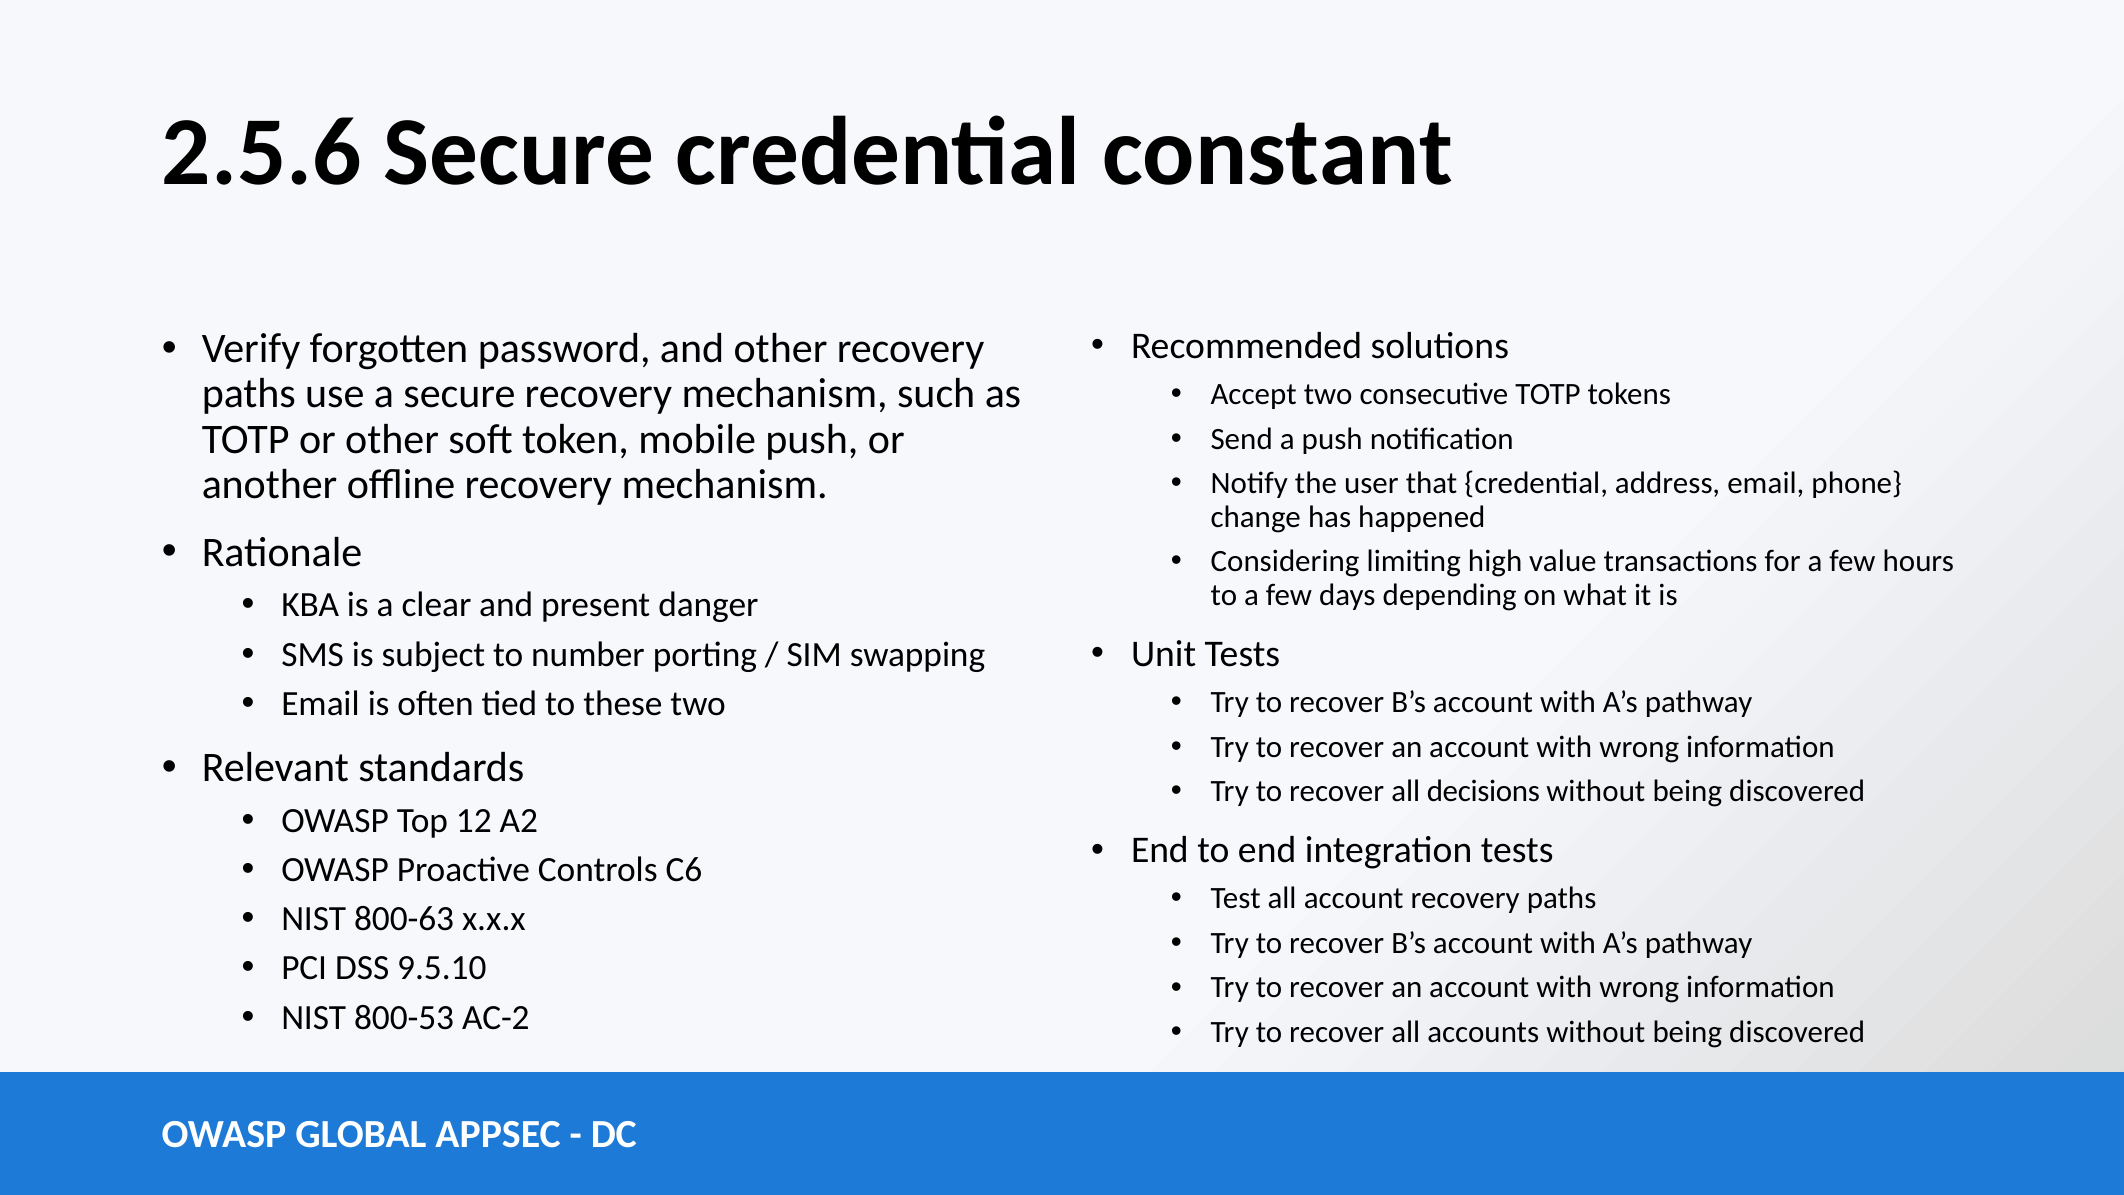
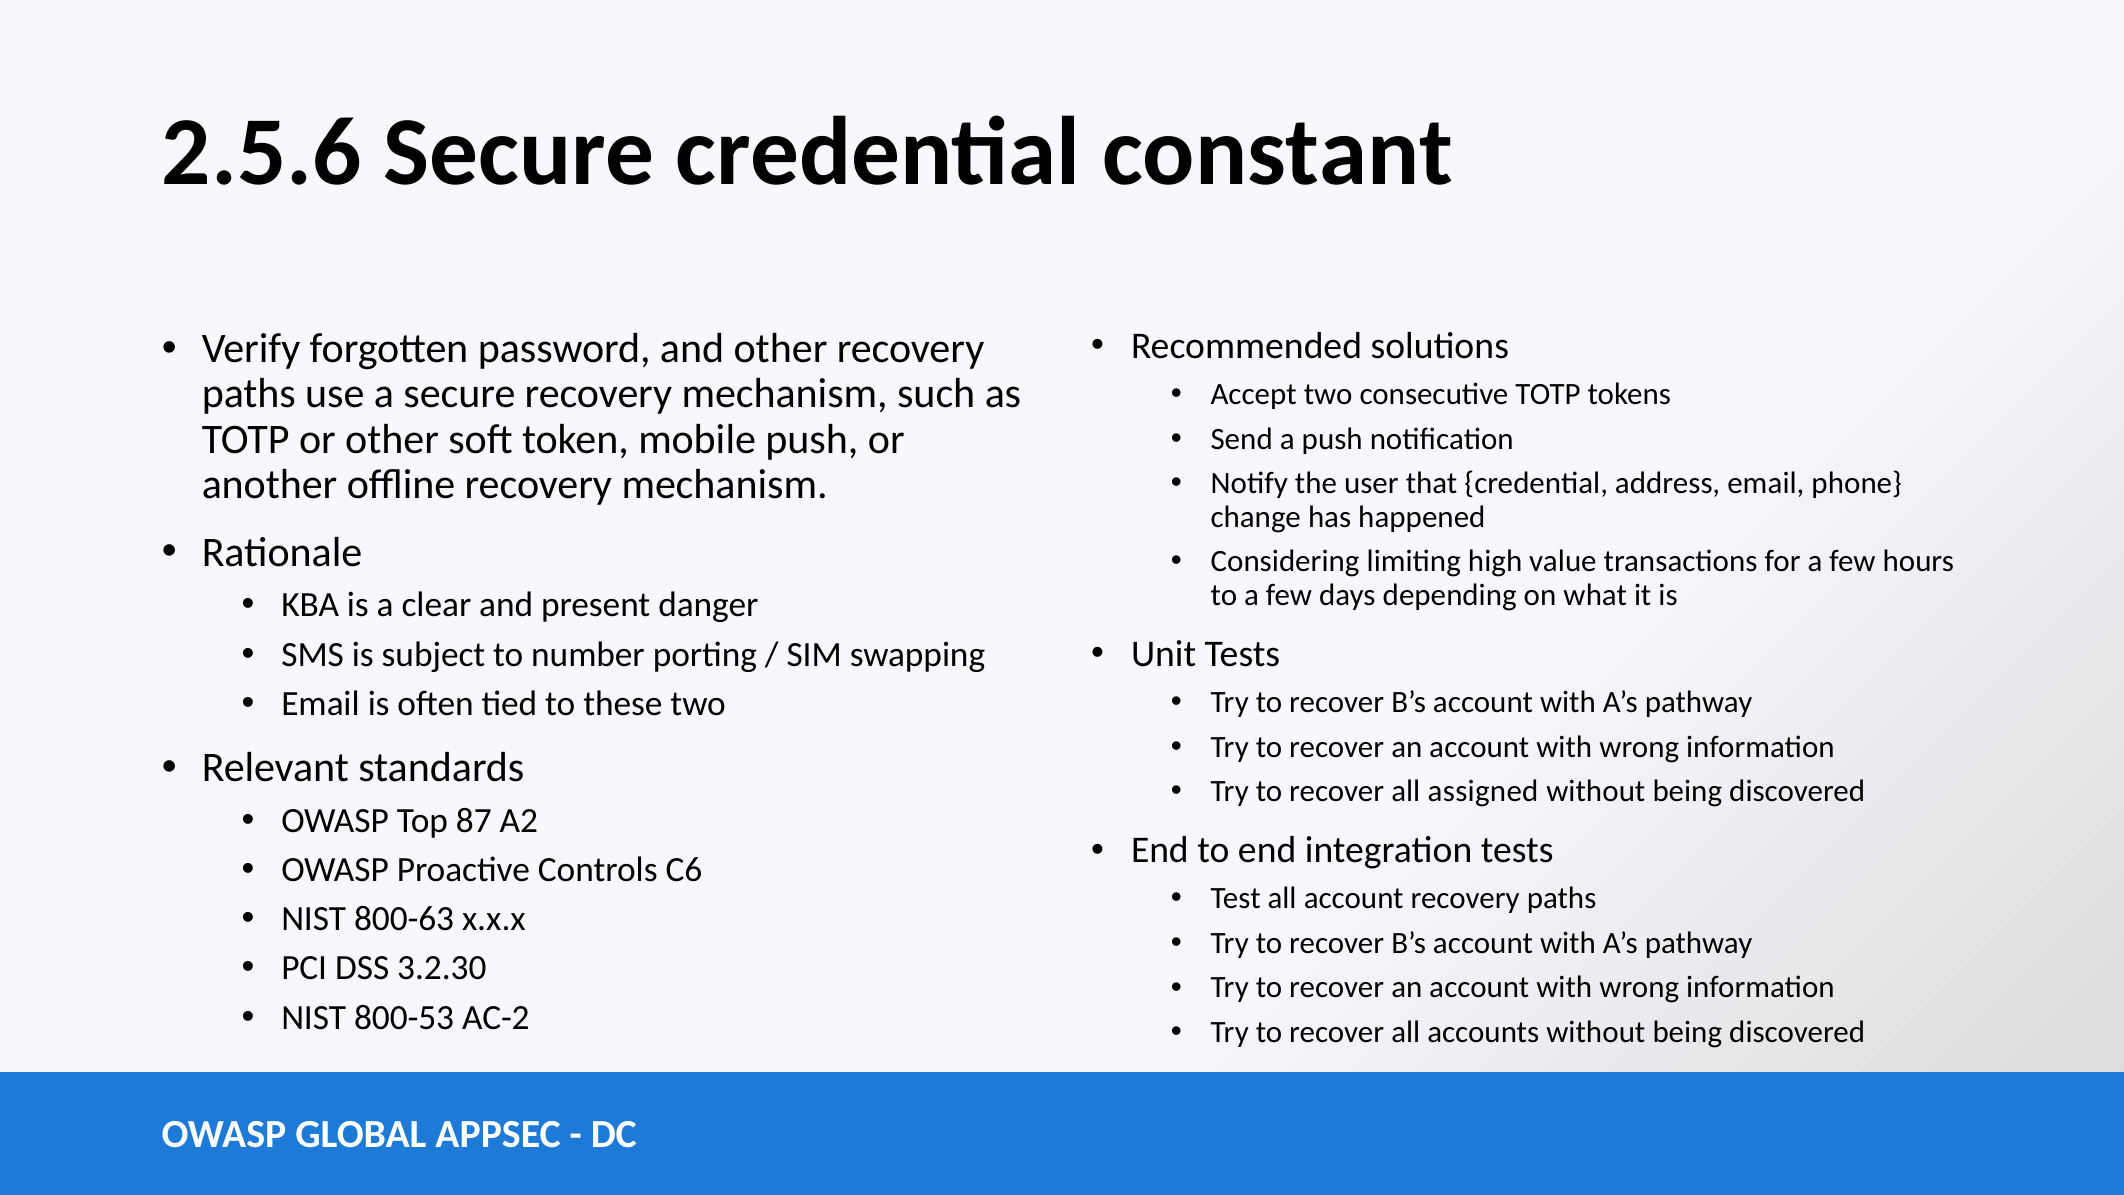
decisions: decisions -> assigned (1483, 791)
12: 12 -> 87 (474, 820)
9.5.10: 9.5.10 -> 3.2.30 (442, 968)
